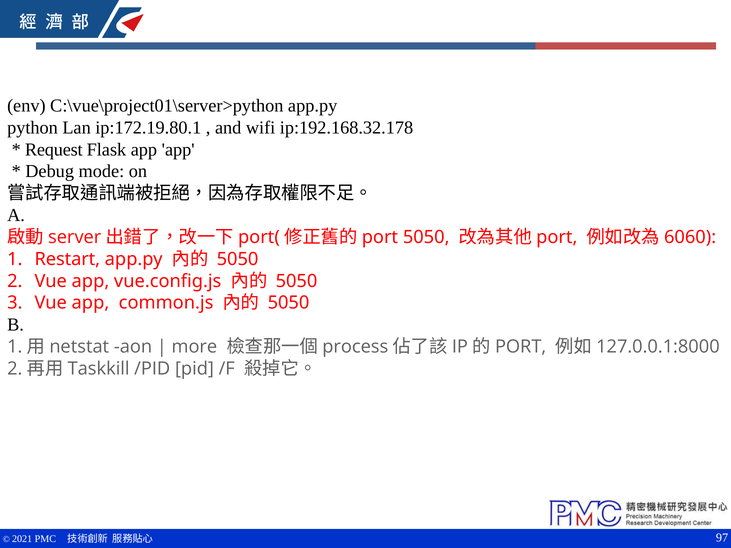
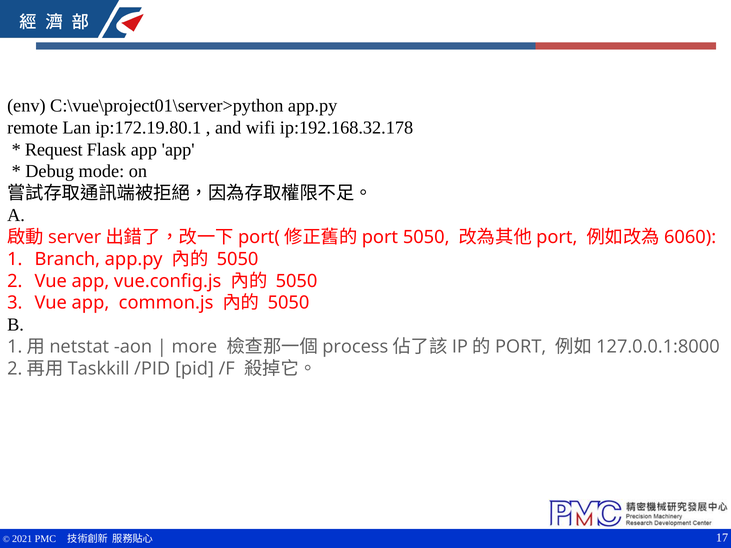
python: python -> remote (33, 128)
Restart: Restart -> Branch (67, 259)
97: 97 -> 17 (722, 538)
